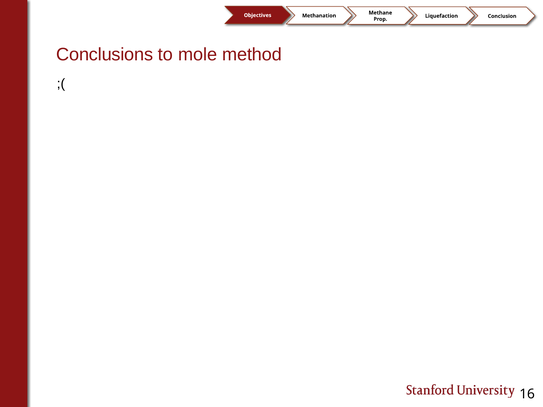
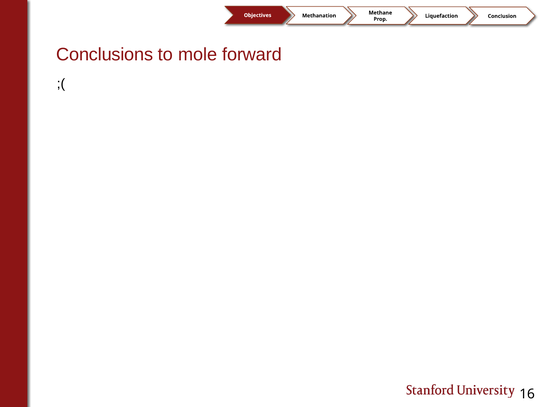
method: method -> forward (252, 55)
